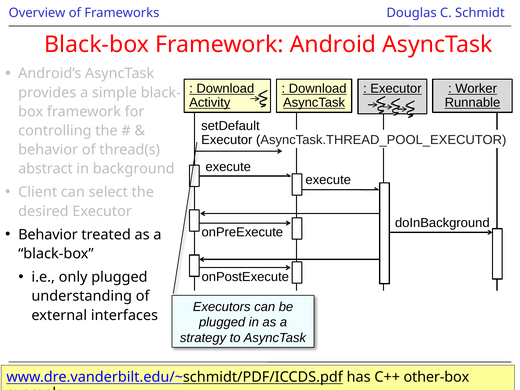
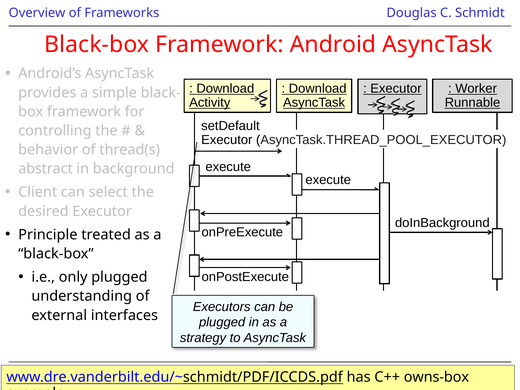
Behavior: Behavior -> Principle (48, 235)
other-box: other-box -> owns-box (436, 377)
